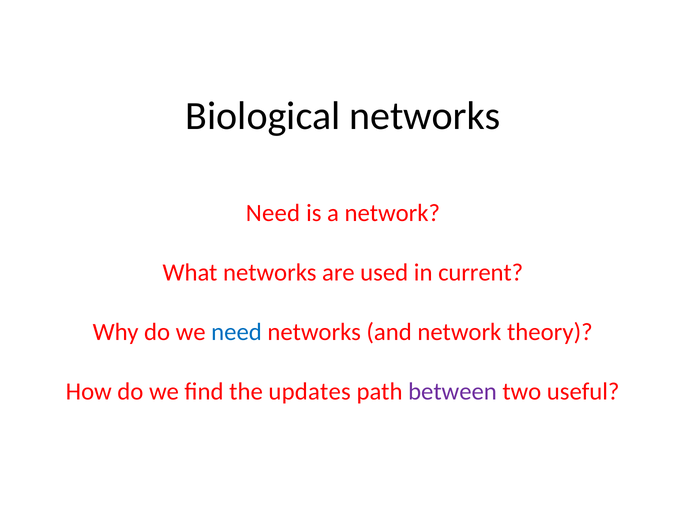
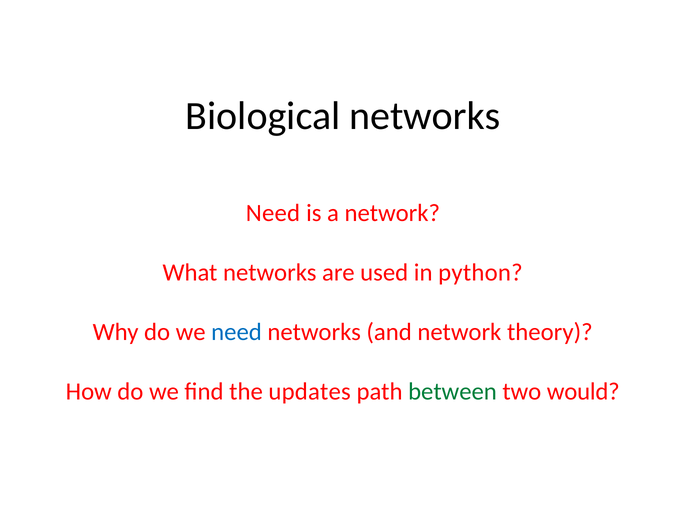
current: current -> python (480, 272)
between colour: purple -> green (452, 391)
useful: useful -> would (583, 391)
